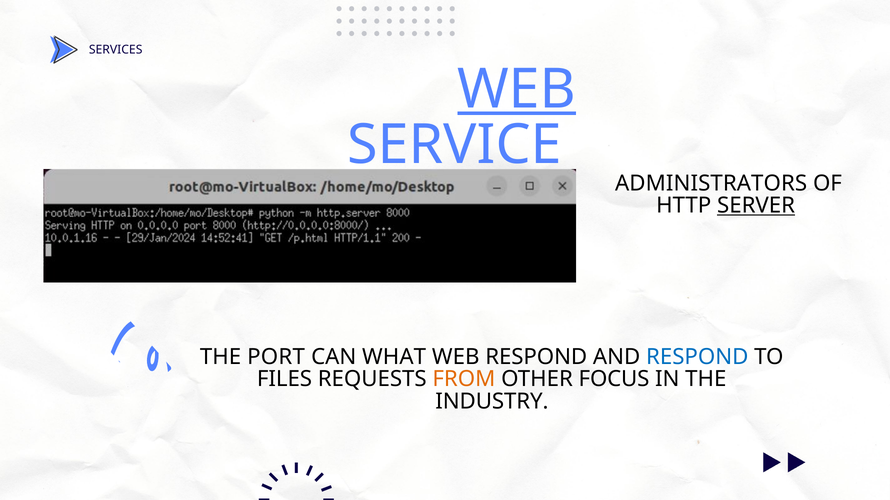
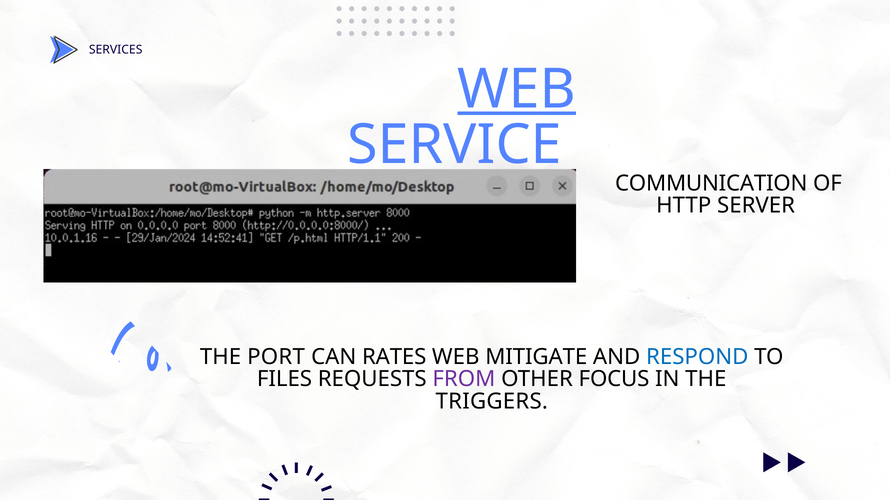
ADMINISTRATORS: ADMINISTRATORS -> COMMUNICATION (711, 183)
SERVER underline: present -> none (756, 206)
WHAT: WHAT -> RATES (394, 357)
WEB RESPOND: RESPOND -> MITIGATE (536, 357)
FROM colour: orange -> purple (464, 380)
INDUSTRY: INDUSTRY -> TRIGGERS (492, 402)
